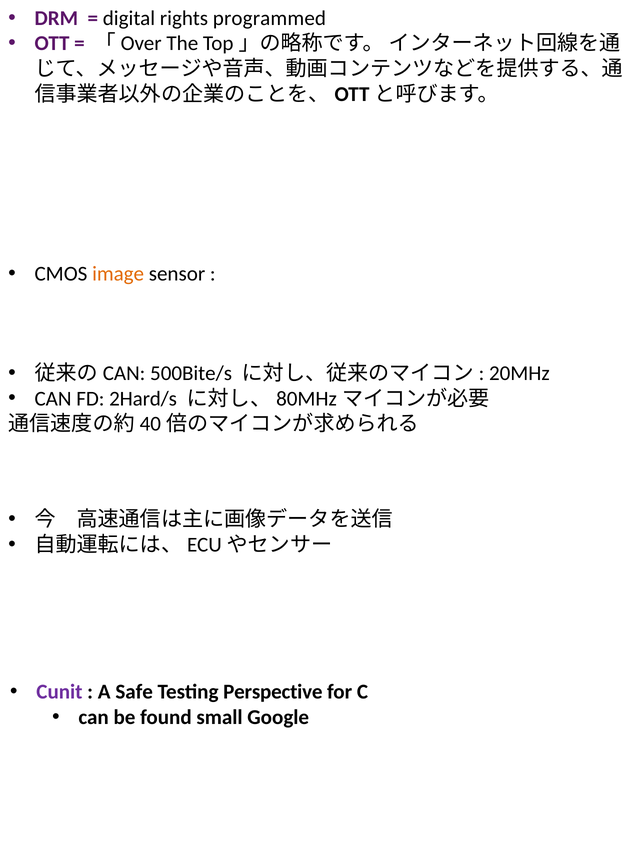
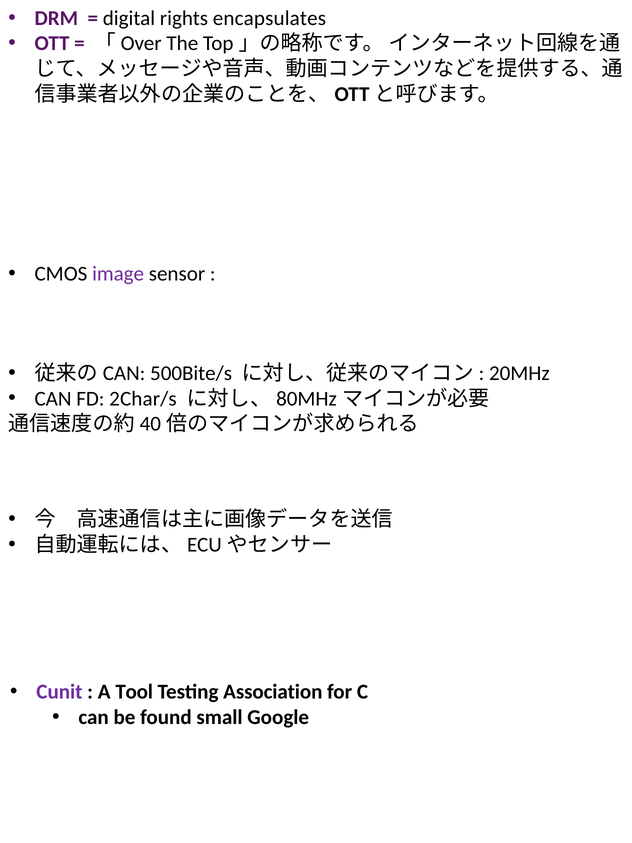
programmed: programmed -> encapsulates (269, 18)
image colour: orange -> purple (118, 274)
2Hard/s: 2Hard/s -> 2Char/s (143, 398)
Safe: Safe -> Tool (134, 692)
Perspective: Perspective -> Association (273, 692)
